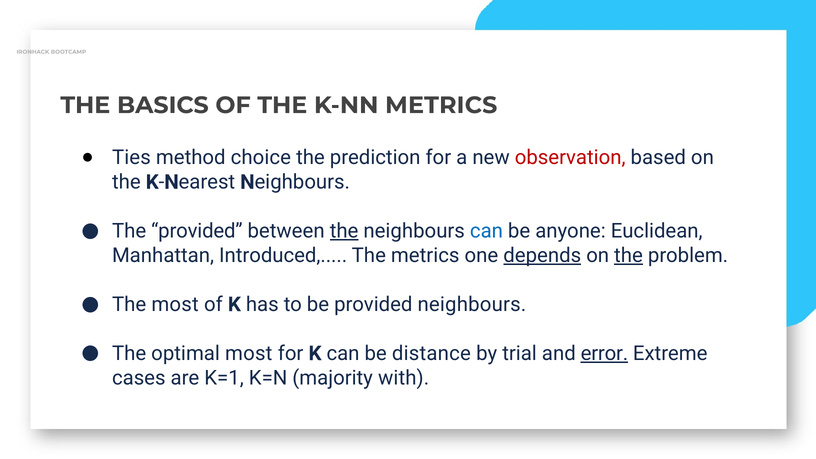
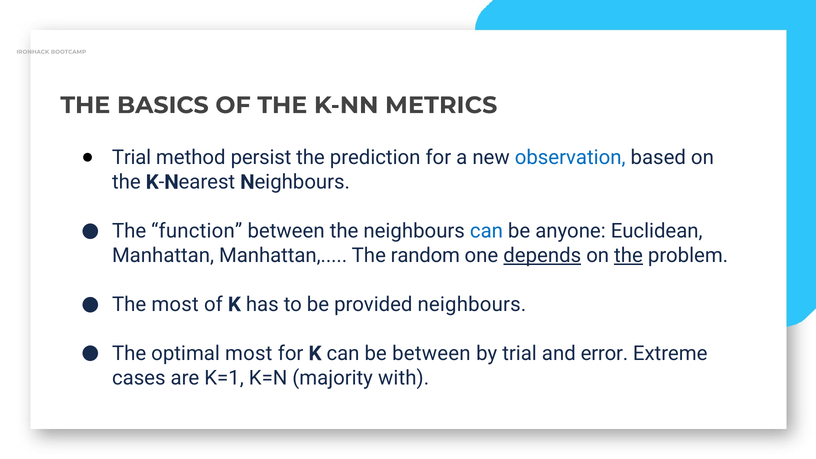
Ties: Ties -> Trial (132, 158)
choice: choice -> persist (261, 158)
observation colour: red -> blue (570, 158)
The provided: provided -> function (197, 231)
the underline: present -> none (344, 231)
Manhattan Introduced: Introduced -> Manhattan (283, 256)
The metrics: metrics -> random (425, 256)
be distance: distance -> between (431, 353)
error underline: present -> none (604, 353)
